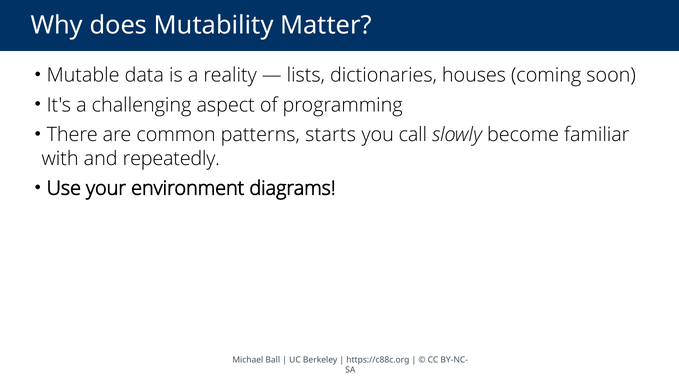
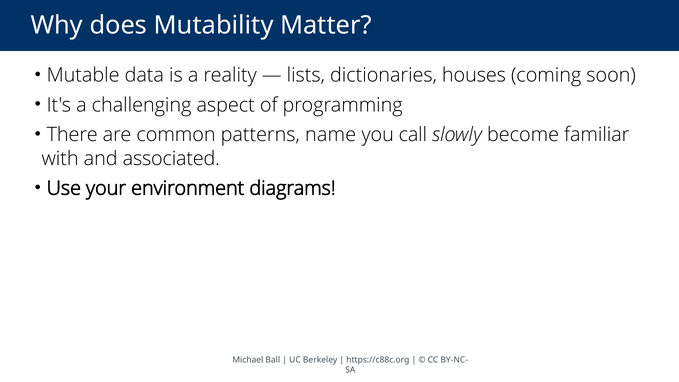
starts: starts -> name (331, 135)
repeatedly: repeatedly -> associated (171, 158)
